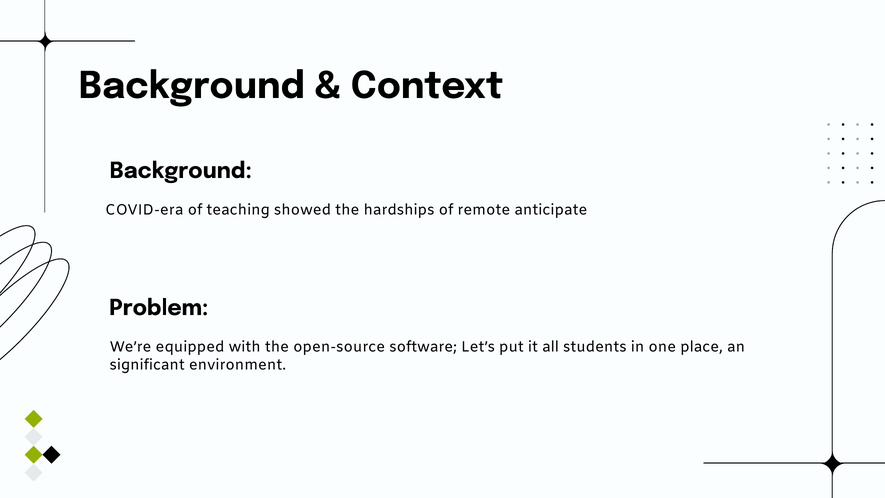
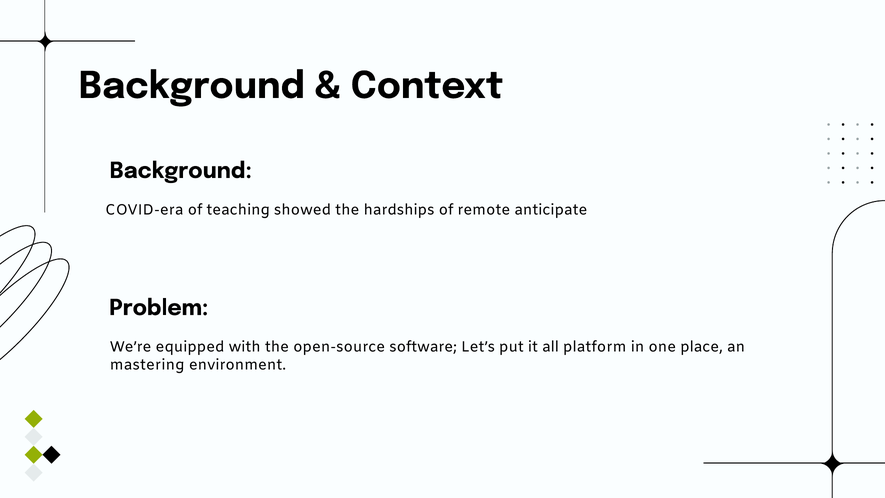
students: students -> platform (595, 347)
significant: significant -> mastering (147, 365)
